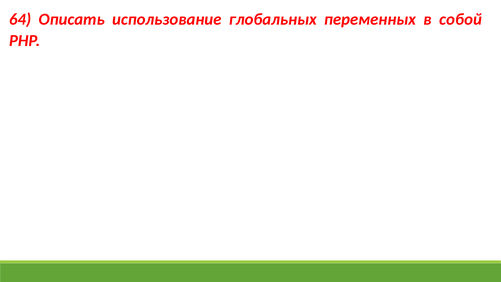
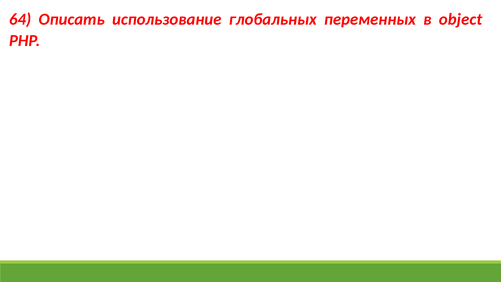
собой: собой -> object (461, 19)
